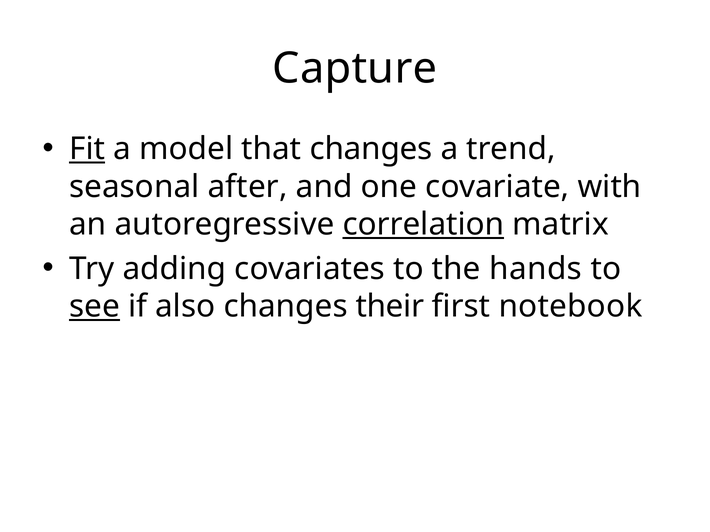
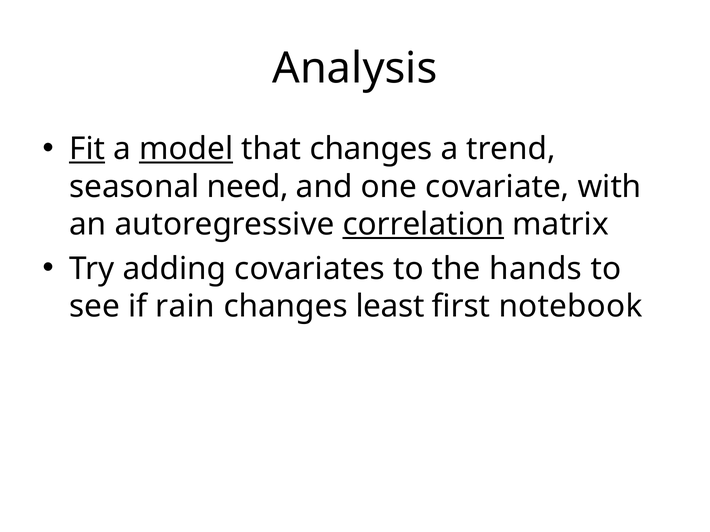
Capture: Capture -> Analysis (355, 69)
model underline: none -> present (186, 149)
after: after -> need (248, 187)
see underline: present -> none (95, 307)
also: also -> rain (185, 307)
their: their -> least (390, 307)
